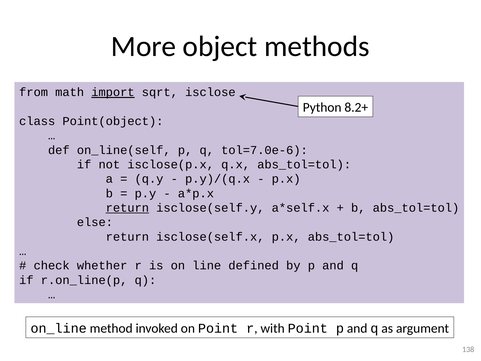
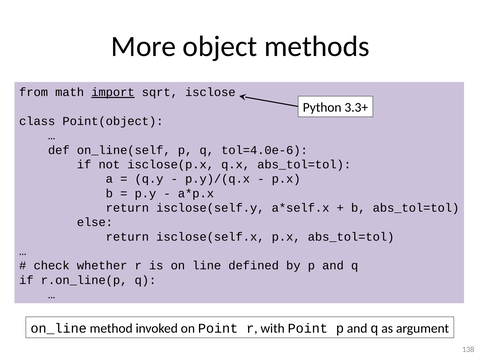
8.2+: 8.2+ -> 3.3+ (356, 107)
tol=7.0e-6: tol=7.0e-6 -> tol=4.0e-6 (264, 150)
return underline: present -> none (127, 208)
